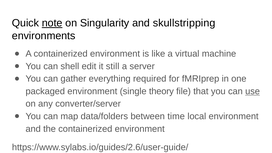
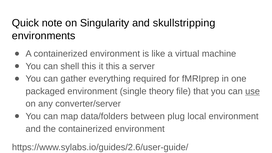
note underline: present -> none (52, 23)
shell edit: edit -> this (89, 66)
it still: still -> this (113, 66)
time: time -> plug (176, 116)
